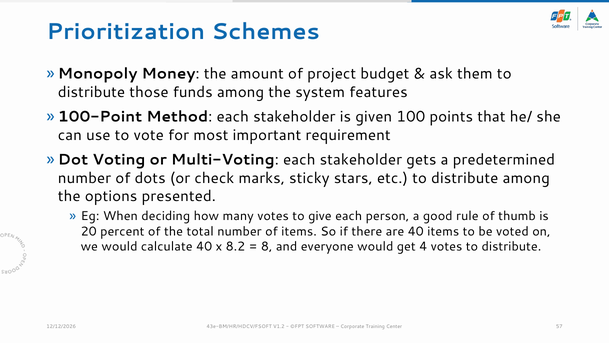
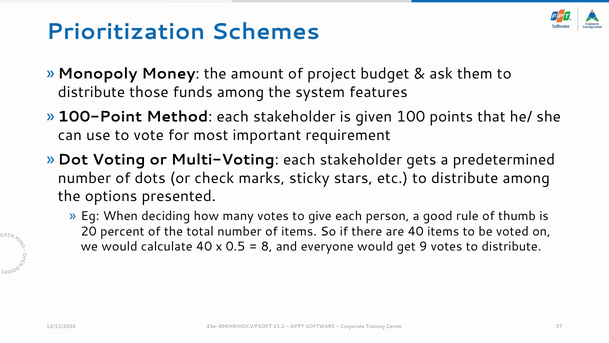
8.2: 8.2 -> 0.5 (235, 246)
4: 4 -> 9 (423, 246)
